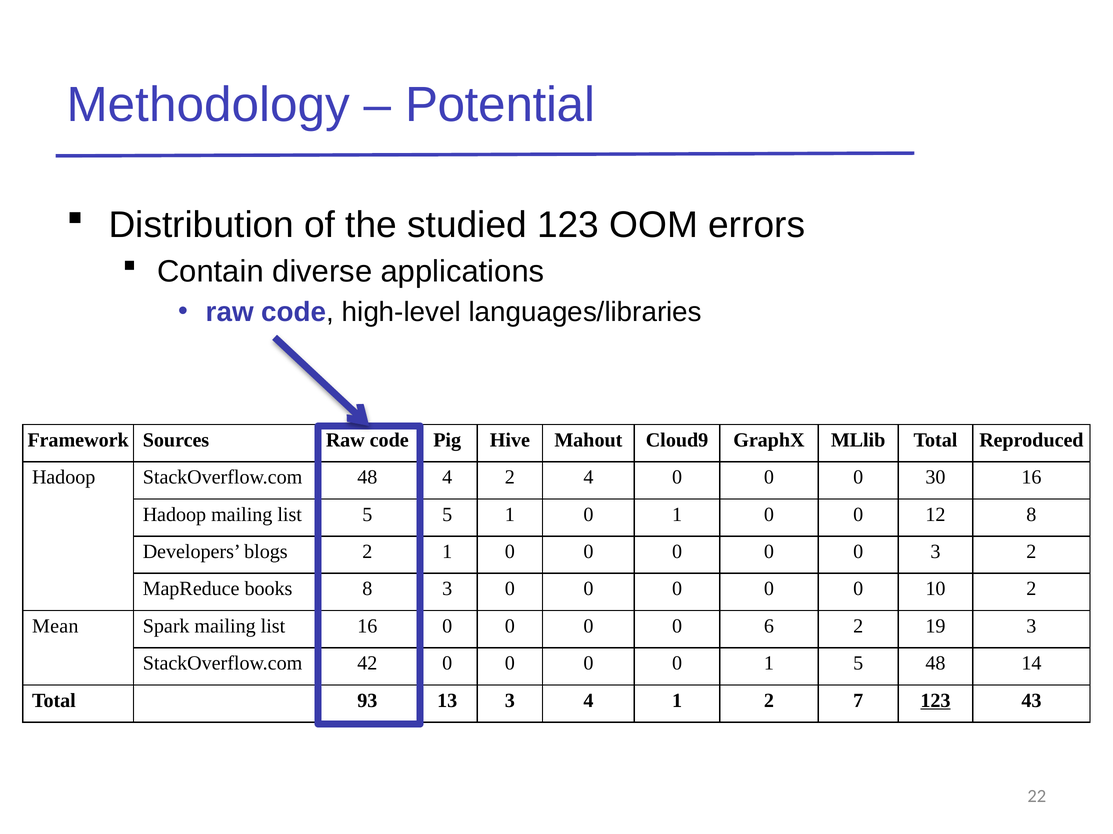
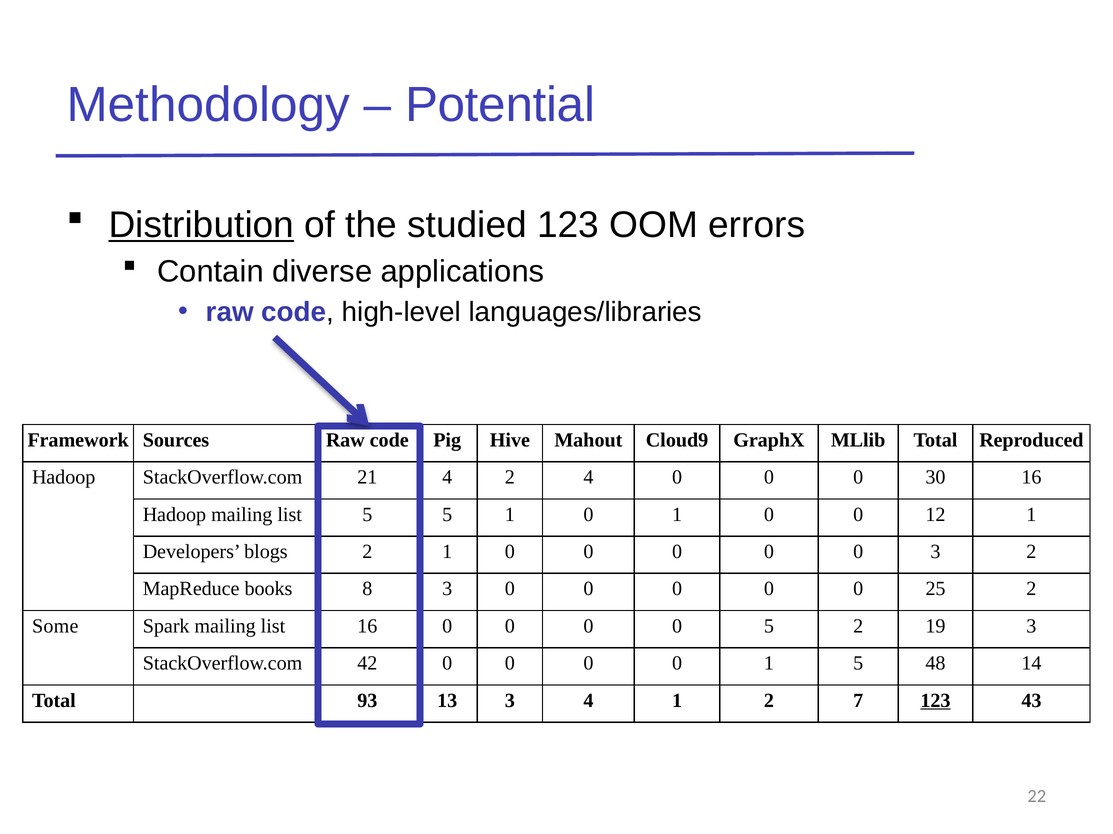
Distribution underline: none -> present (201, 225)
StackOverflow.com 48: 48 -> 21 (367, 478)
12 8: 8 -> 1 (1031, 515)
10: 10 -> 25 (936, 589)
Mean: Mean -> Some (55, 627)
0 6: 6 -> 5 (769, 627)
